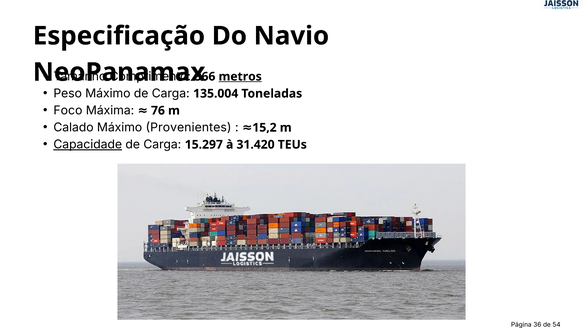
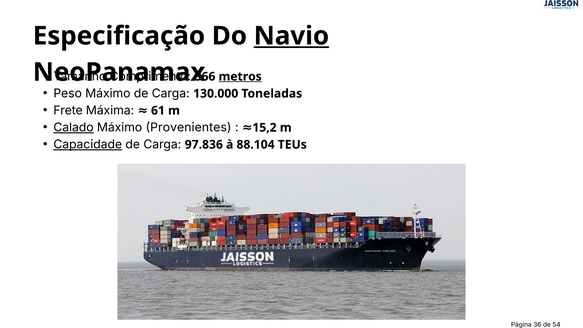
Navio underline: none -> present (291, 36)
135.004: 135.004 -> 130.000 (216, 94)
Foco: Foco -> Frete (68, 111)
76: 76 -> 61 (158, 111)
Calado underline: none -> present (74, 128)
15.297: 15.297 -> 97.836 (204, 145)
31.420: 31.420 -> 88.104 (256, 145)
